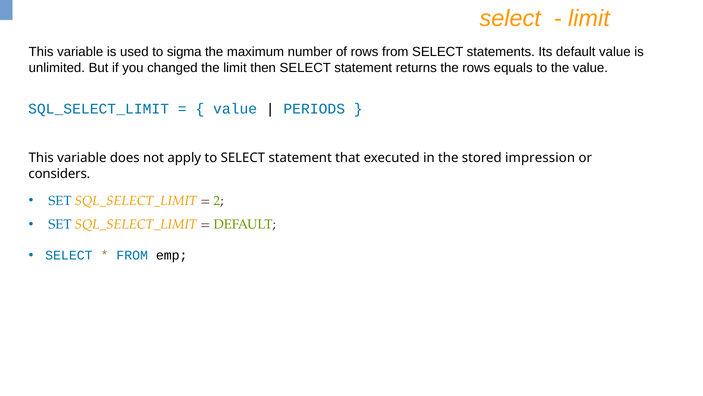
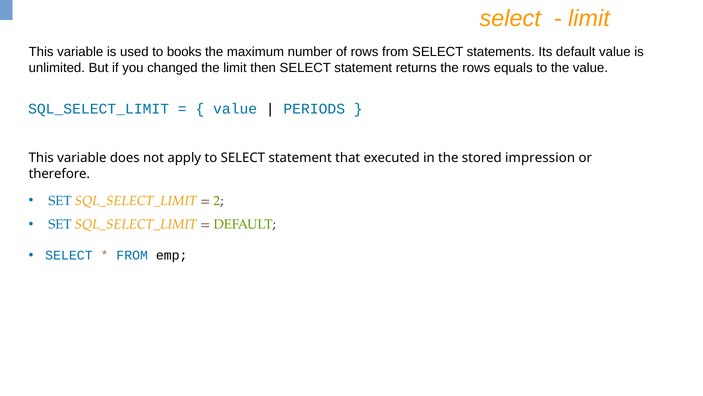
sigma: sigma -> books (184, 52)
considers: considers -> therefore (59, 174)
